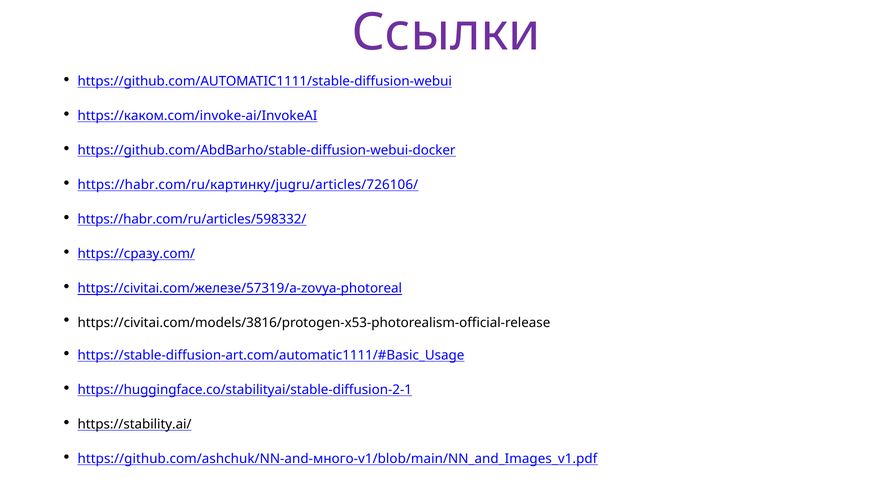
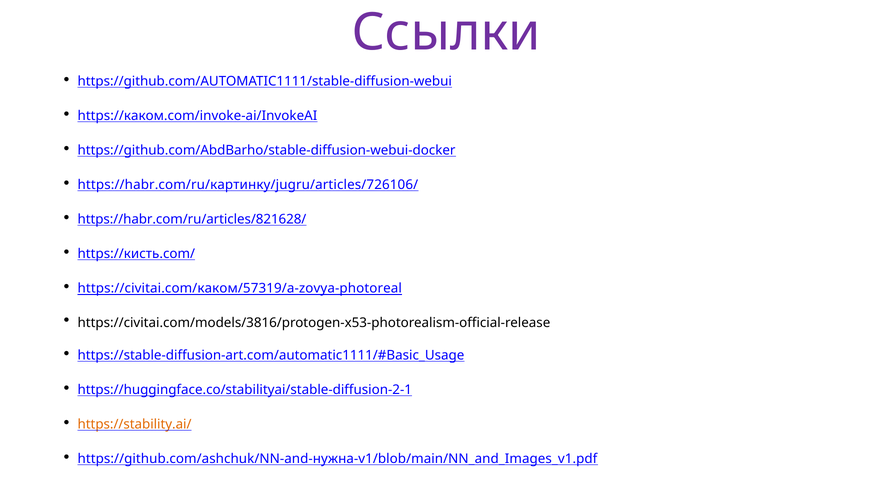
https://habr.com/ru/articles/598332/: https://habr.com/ru/articles/598332/ -> https://habr.com/ru/articles/821628/ (192, 219)
https://сразу.com/: https://сразу.com/ -> https://кисть.com/ (136, 254)
https://civitai.com/железе/57319/a-zovya-photoreal: https://civitai.com/железе/57319/a-zovya-photoreal -> https://civitai.com/каком/57319/a-zovya-photoreal (240, 288)
https://stability.ai/ colour: black -> orange (135, 424)
https://github.com/ashchuk/NN-and-много-v1/blob/main/NN_and_Images_v1.pdf: https://github.com/ashchuk/NN-and-много-v1/blob/main/NN_and_Images_v1.pdf -> https://github.com/ashchuk/NN-and-нужна-v1/blob/main/NN_and_Images_v1.pdf (337, 458)
